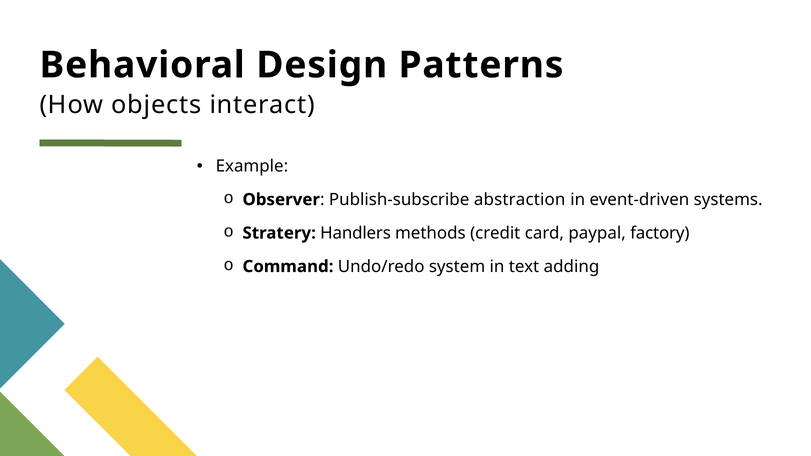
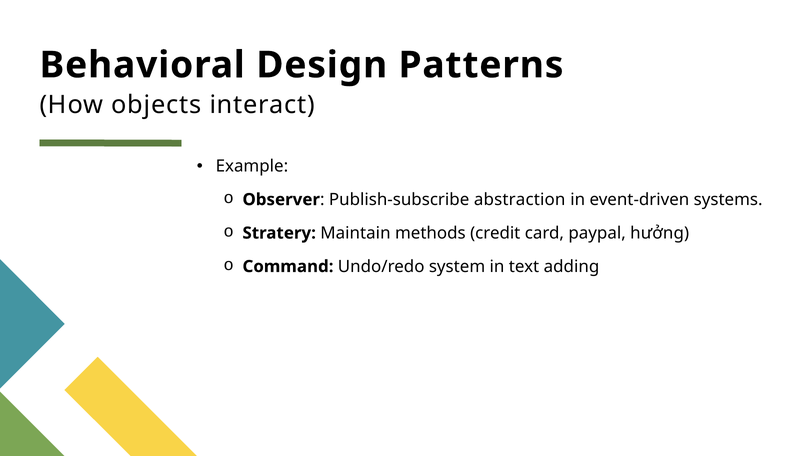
Handlers: Handlers -> Maintain (355, 233)
factory: factory -> hưởng (660, 233)
